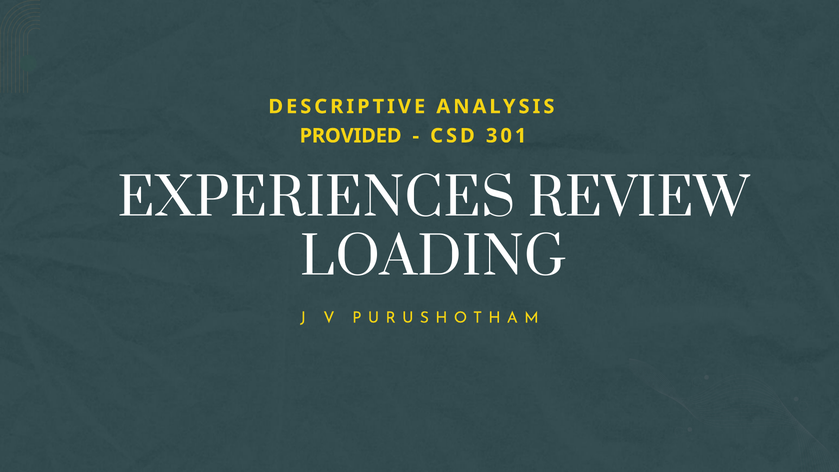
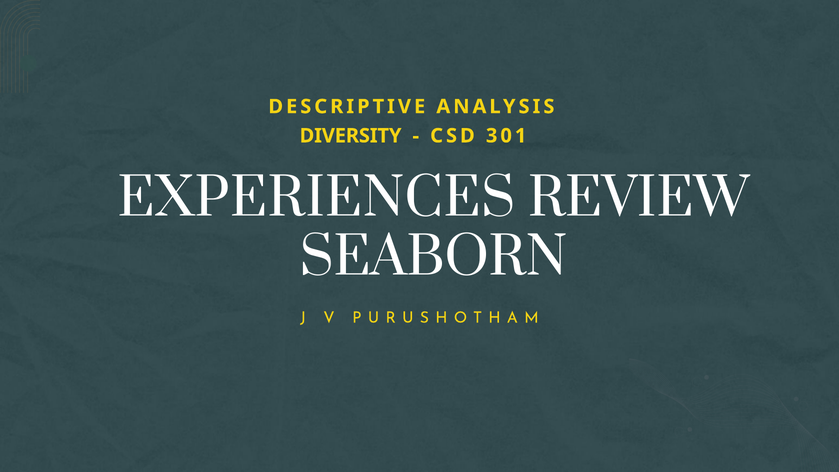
PROVIDED: PROVIDED -> DIVERSITY (351, 136)
LOADING: LOADING -> SEABORN (434, 258)
